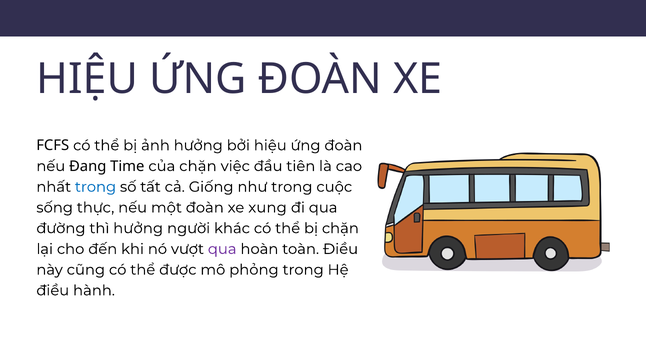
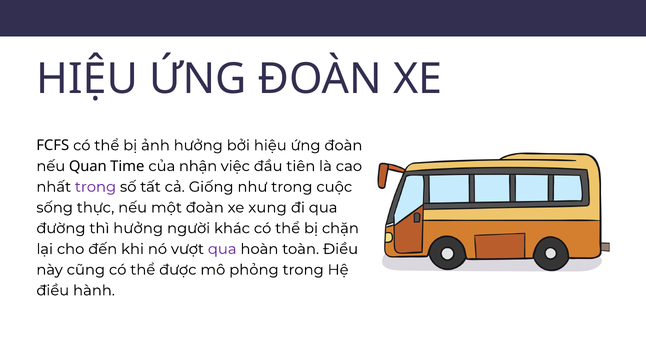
Đang: Đang -> Quan (88, 166)
của chặn: chặn -> nhận (198, 166)
trong colour: blue -> purple (96, 187)
